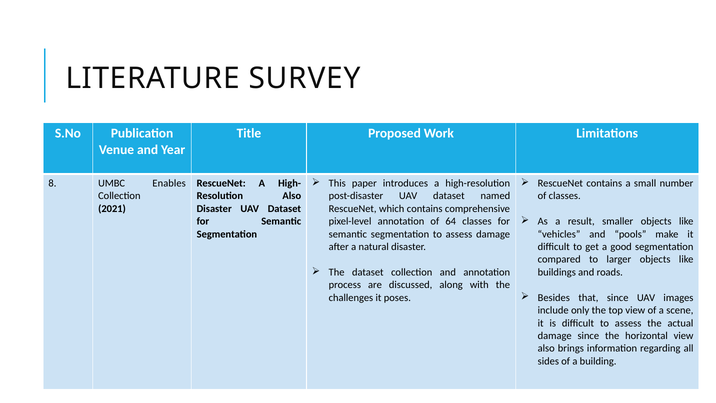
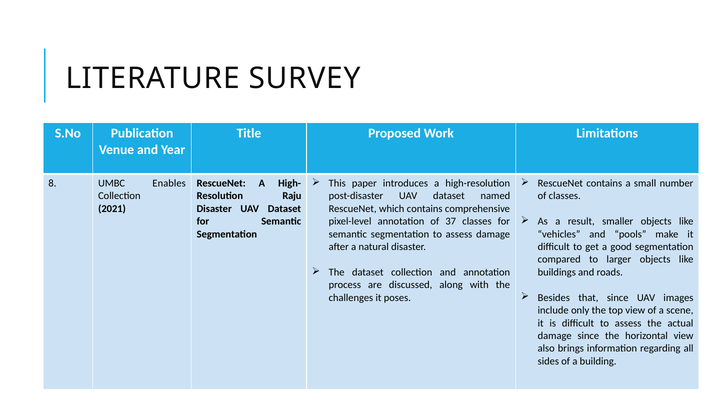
Also: Also -> Raju (292, 196)
64: 64 -> 37 (451, 221)
